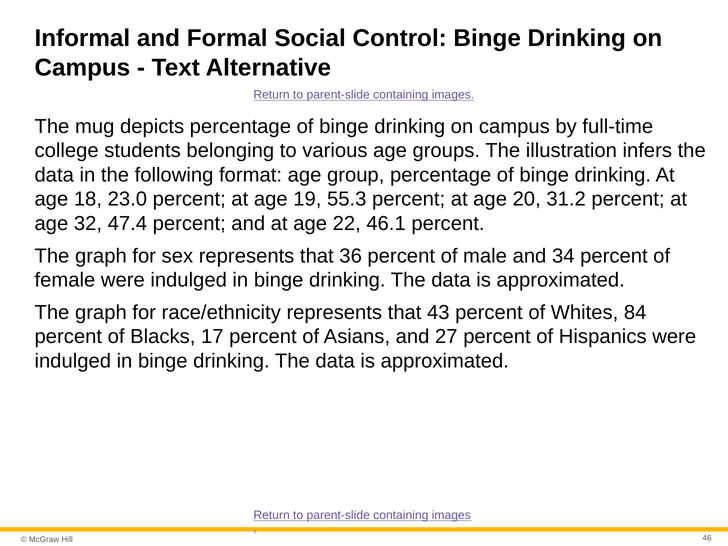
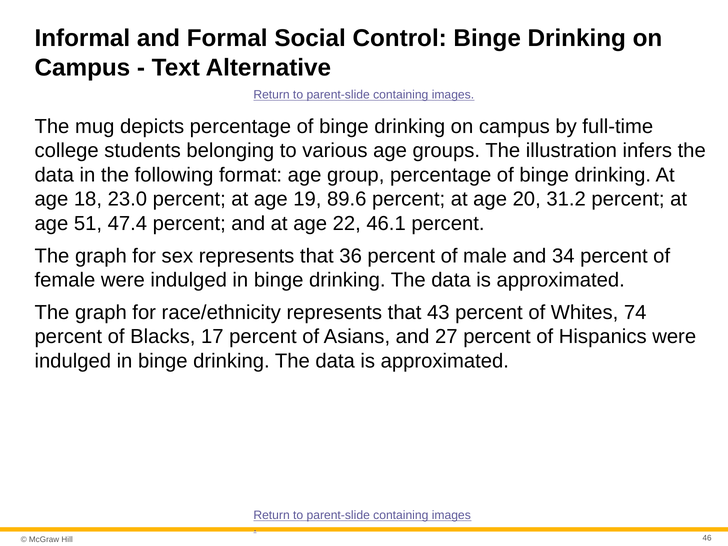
55.3: 55.3 -> 89.6 (347, 199)
32: 32 -> 51 (88, 224)
84: 84 -> 74 (635, 312)
